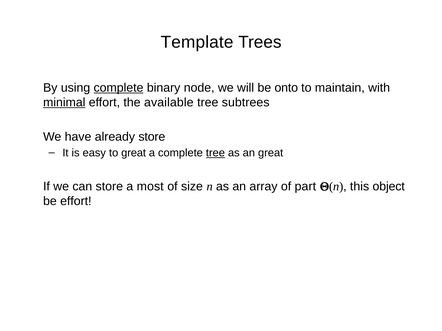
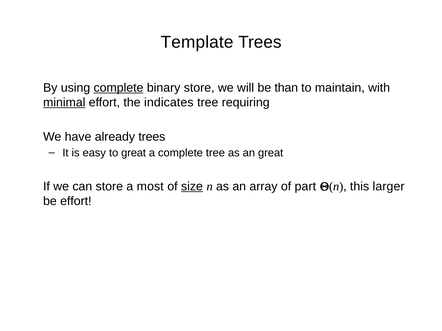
binary node: node -> store (199, 88)
onto: onto -> than (286, 88)
available: available -> indicates (169, 103)
subtrees: subtrees -> requiring (246, 103)
already store: store -> trees (152, 137)
tree underline: present -> none (215, 153)
size underline: none -> present (192, 187)
object: object -> larger (389, 187)
